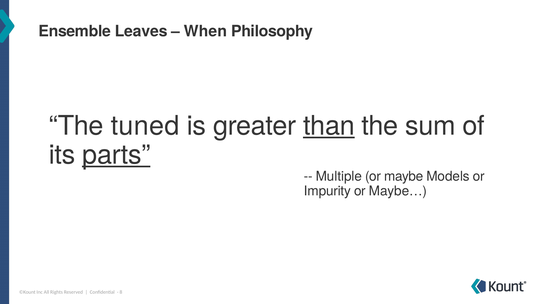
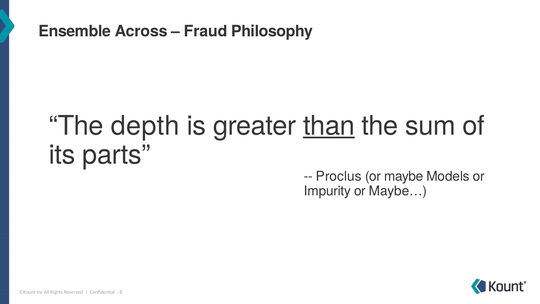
Leaves: Leaves -> Across (141, 31)
When: When -> Fraud (206, 31)
tuned: tuned -> depth (145, 126)
parts underline: present -> none (116, 155)
Multiple: Multiple -> Proclus (339, 176)
